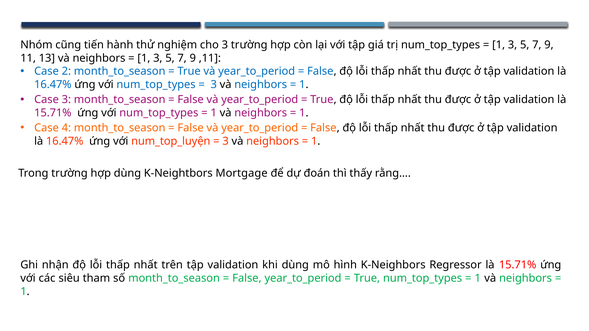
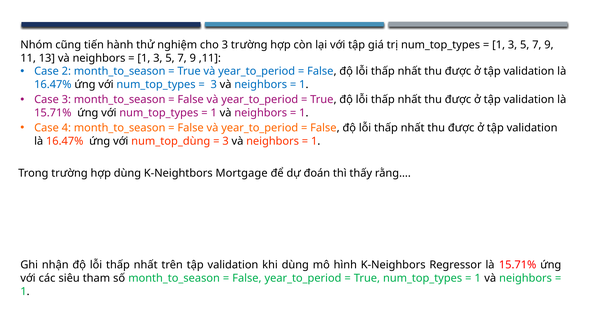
num_top_luyện: num_top_luyện -> num_top_dùng (171, 141)
